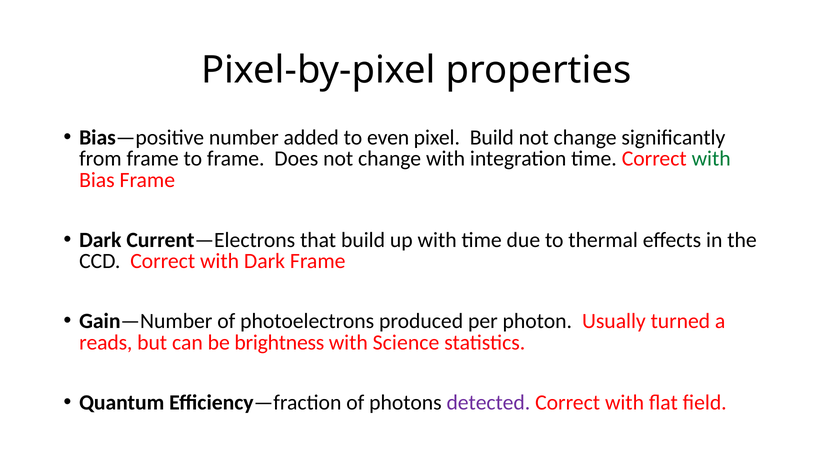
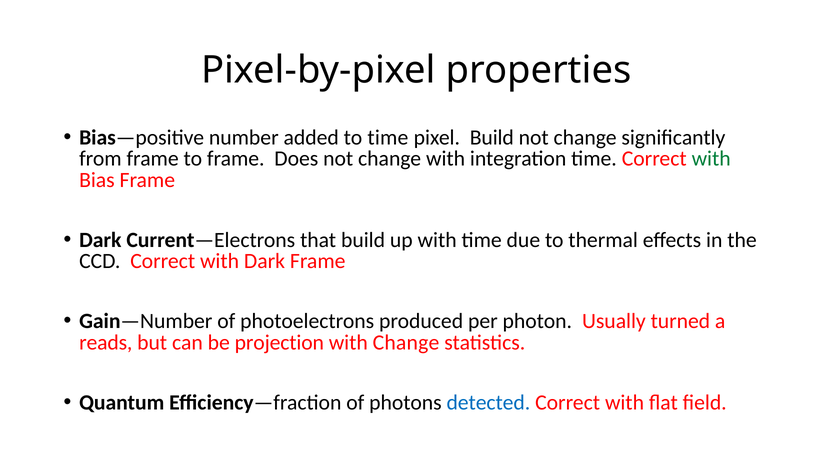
to even: even -> time (388, 138)
brightness: brightness -> projection (279, 342)
with Science: Science -> Change (406, 342)
detected colour: purple -> blue (488, 402)
